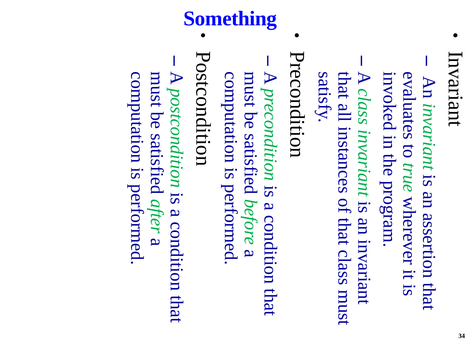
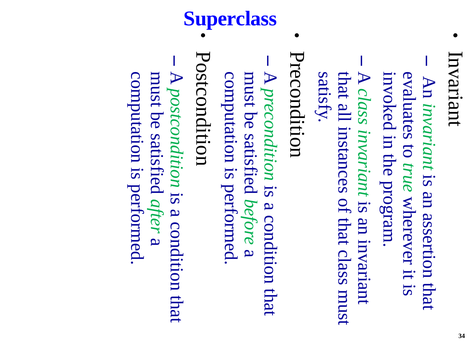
Something: Something -> Superclass (230, 19)
